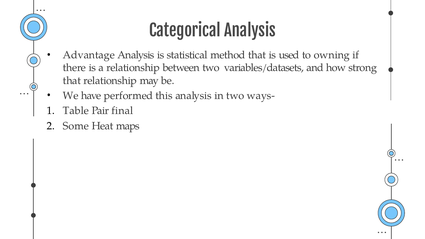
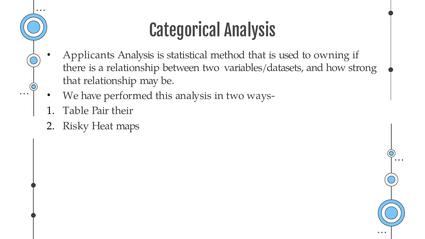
Advantage: Advantage -> Applicants (89, 55)
final: final -> their (123, 111)
Some: Some -> Risky (76, 126)
